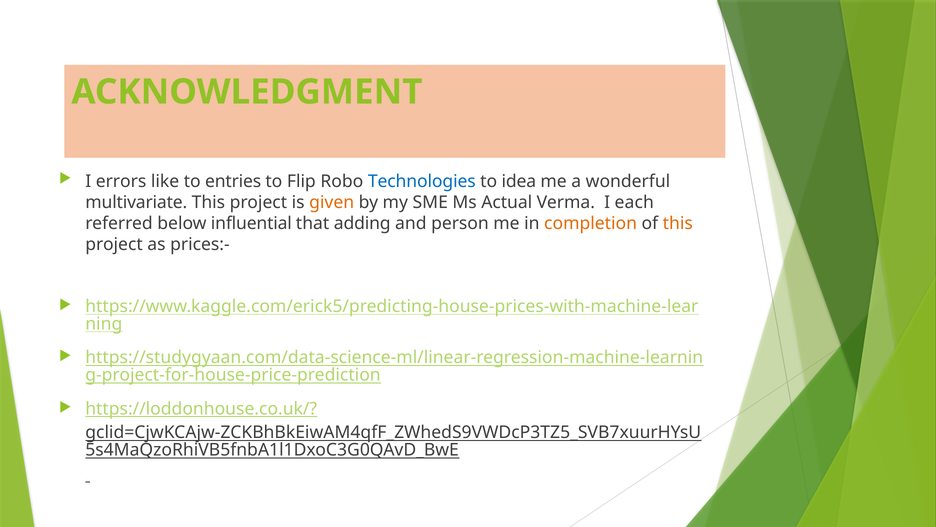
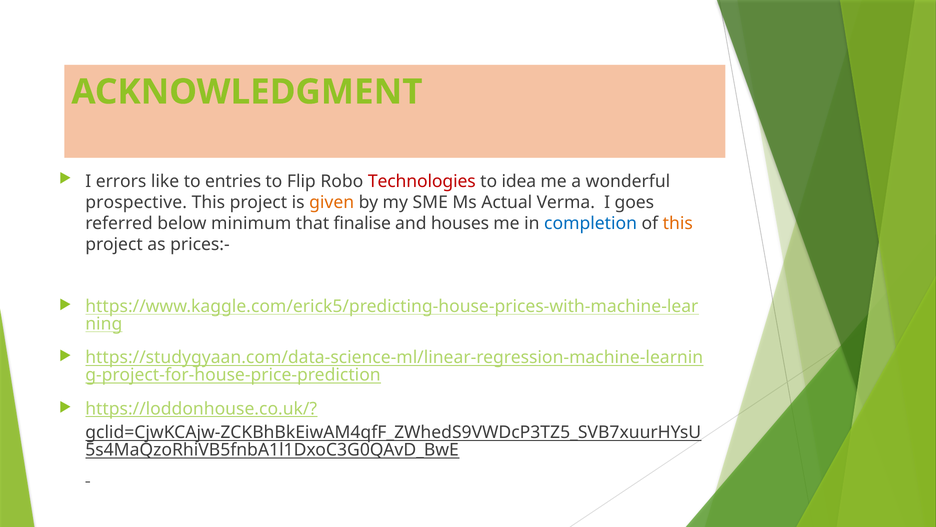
Technologies colour: blue -> red (422, 181)
multivariate: multivariate -> prospective (136, 202)
each: each -> goes (634, 202)
influential: influential -> minimum (251, 223)
adding: adding -> finalise (362, 223)
person: person -> houses (460, 223)
completion colour: orange -> blue (591, 223)
